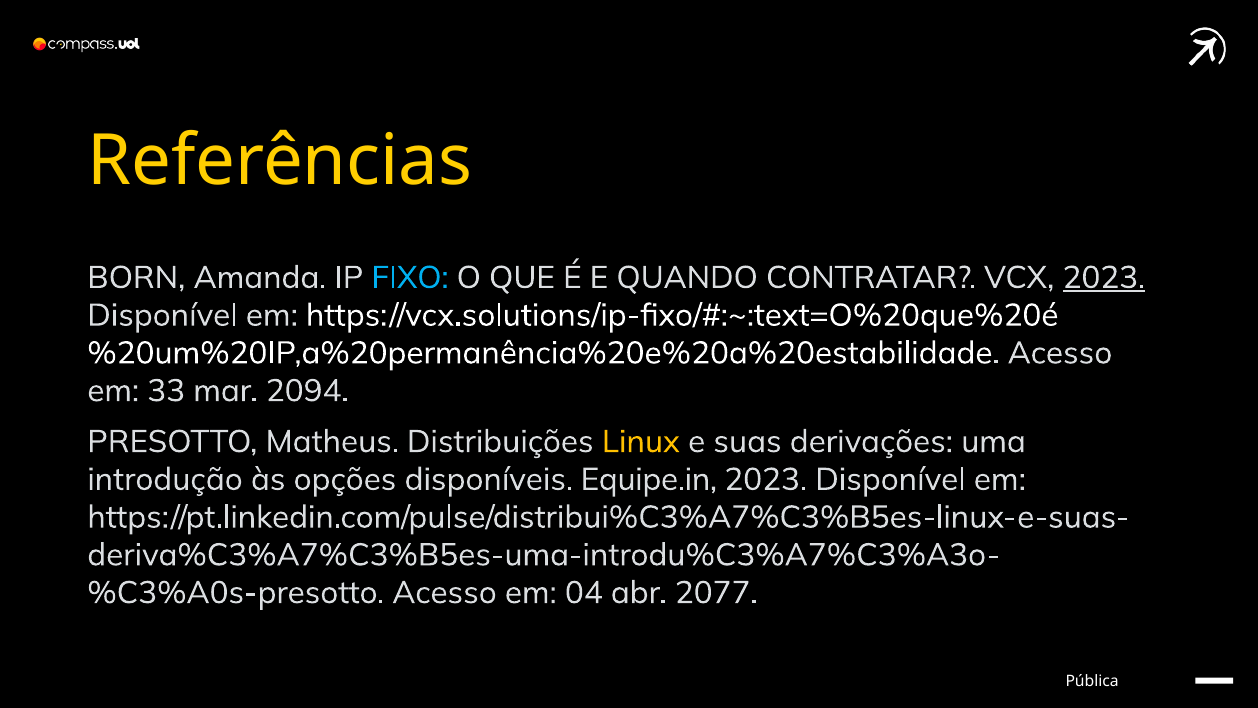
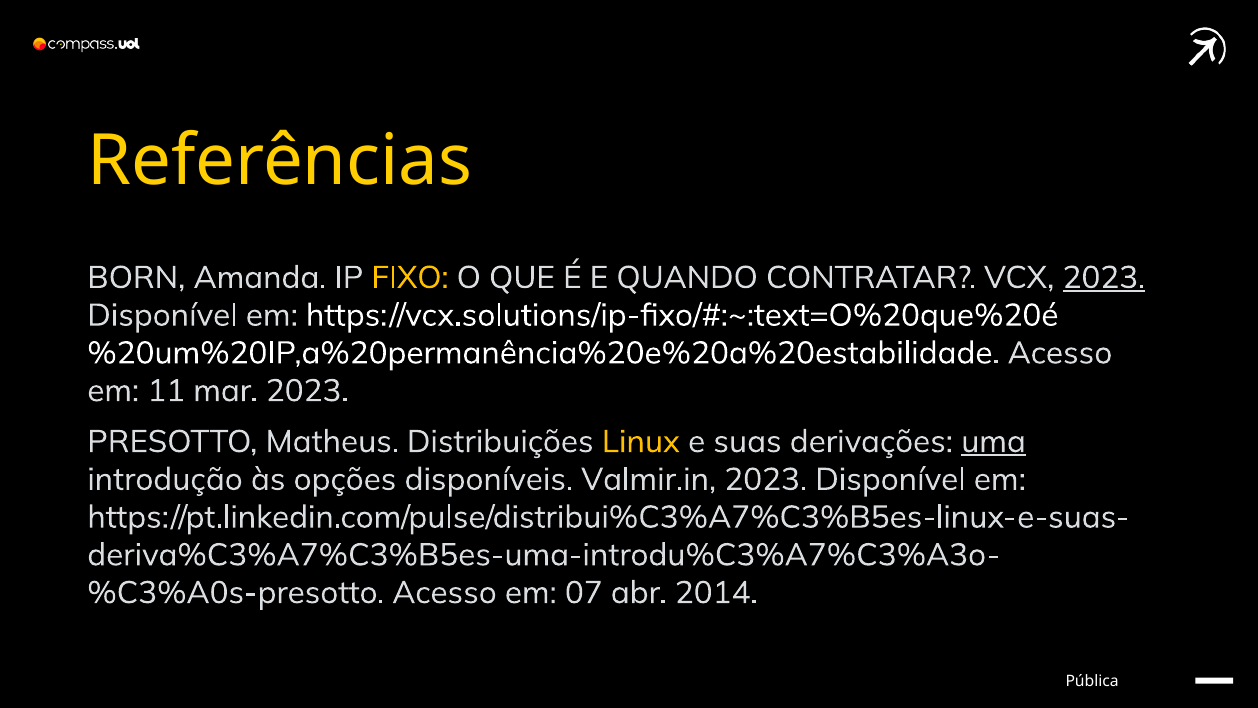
FIXO colour: light blue -> yellow (410, 277)
33: 33 -> 11 (166, 391)
mar 2094: 2094 -> 2023 (307, 391)
uma underline: none -> present (993, 441)
Equipe.in: Equipe.in -> Valmir.in (649, 479)
04: 04 -> 07 (584, 592)
2077: 2077 -> 2014 (716, 592)
